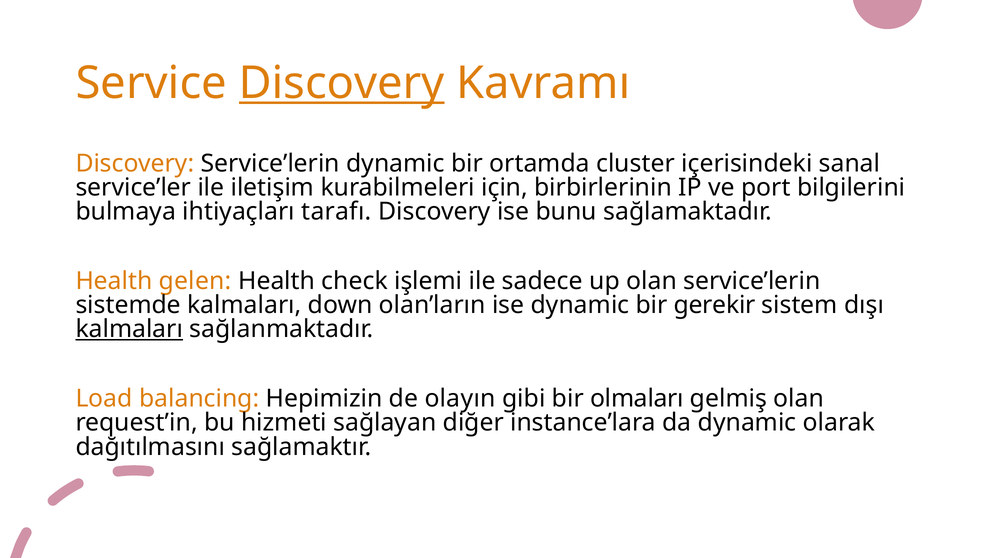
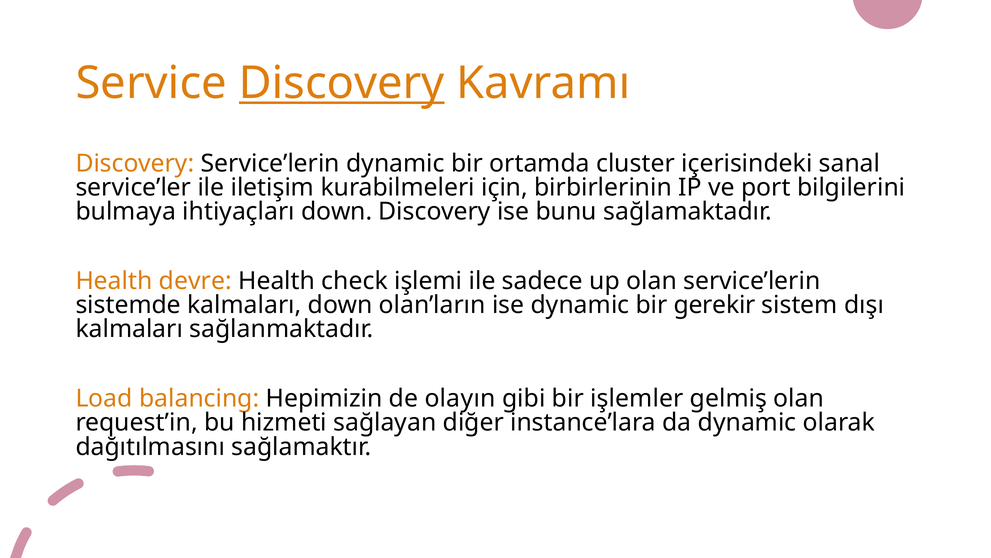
ihtiyaçları tarafı: tarafı -> down (337, 211)
gelen: gelen -> devre (195, 281)
kalmaları underline: present -> none (129, 329)
olmaları: olmaları -> işlemler (637, 398)
